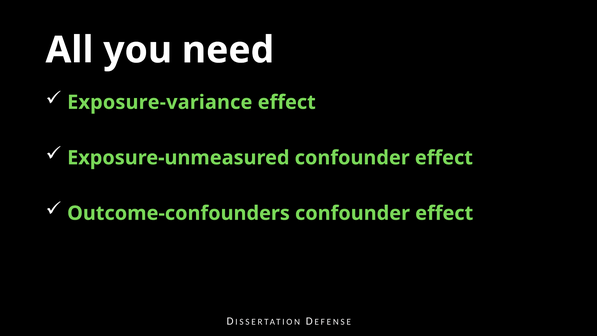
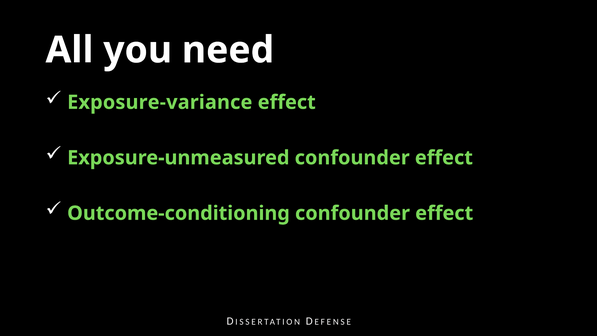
Outcome-confounders: Outcome-confounders -> Outcome-conditioning (179, 213)
